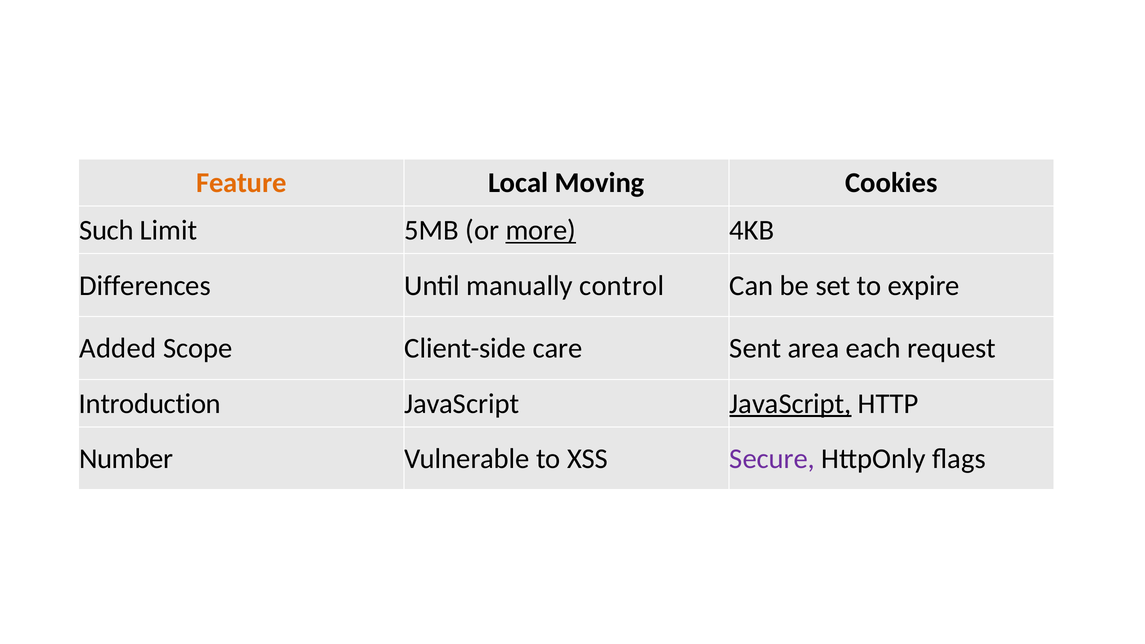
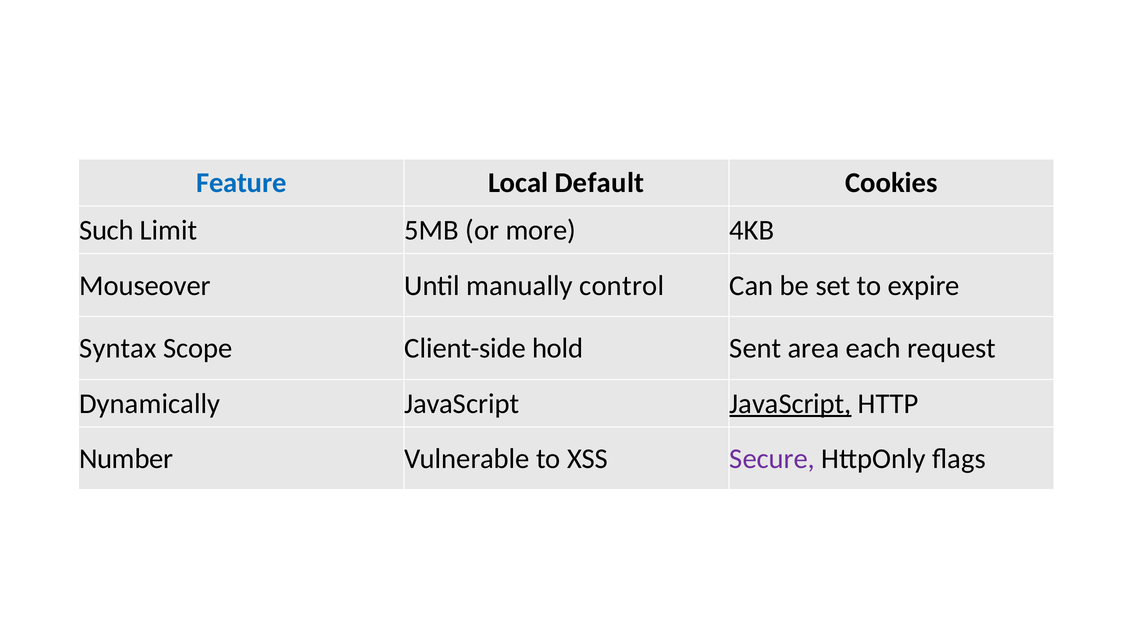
Feature colour: orange -> blue (241, 183)
Moving: Moving -> Default (599, 183)
more underline: present -> none (541, 230)
Differences: Differences -> Mouseover (145, 286)
Added: Added -> Syntax (118, 349)
care: care -> hold (558, 349)
Introduction: Introduction -> Dynamically (150, 404)
